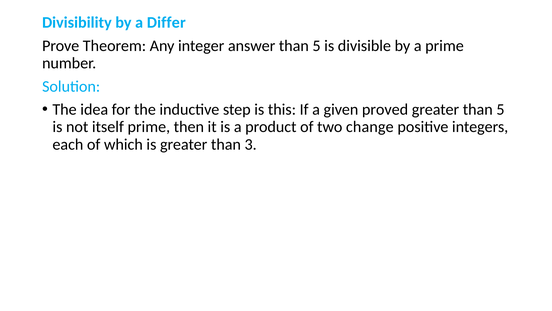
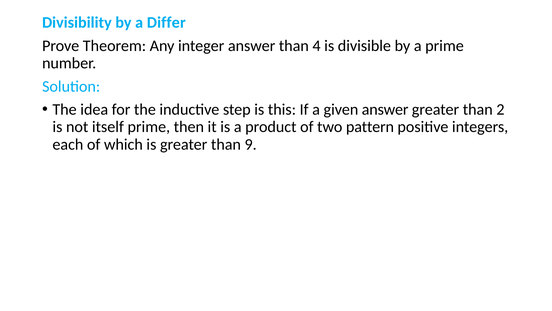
5: 5 -> 4 (317, 46)
given proved: proved -> answer (385, 109)
greater than 5: 5 -> 2 (500, 109)
change: change -> pattern (370, 127)
3: 3 -> 9 (251, 144)
